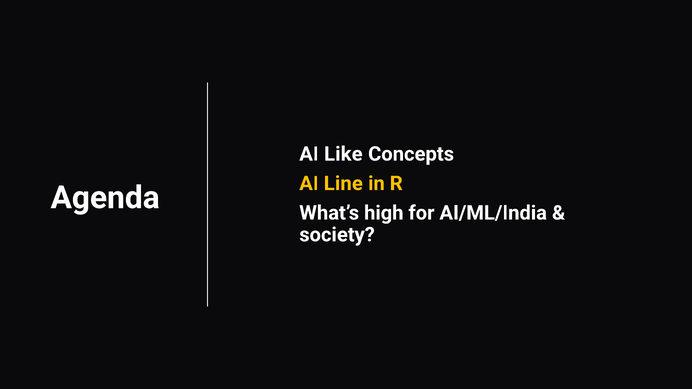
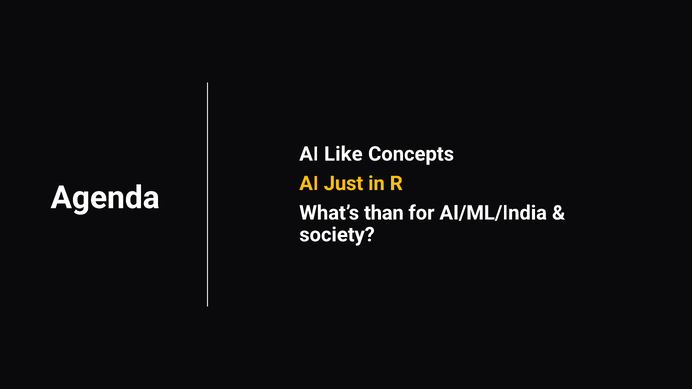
Line: Line -> Just (343, 184)
high: high -> than (384, 213)
